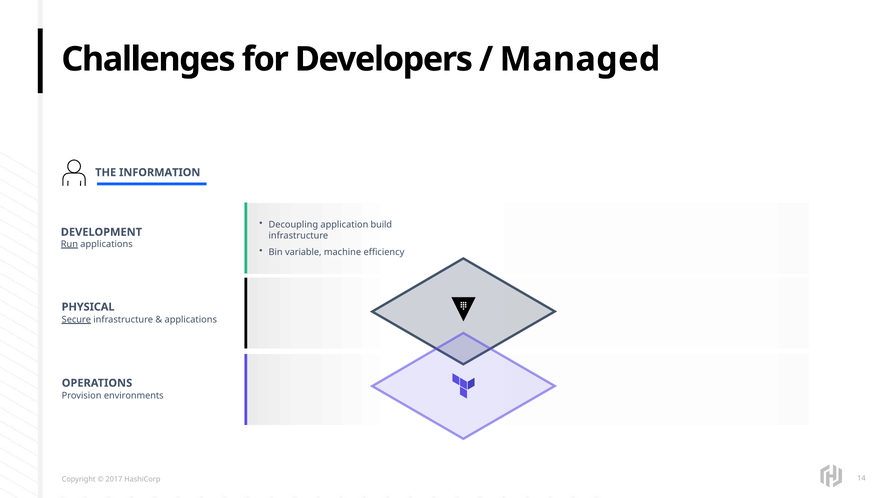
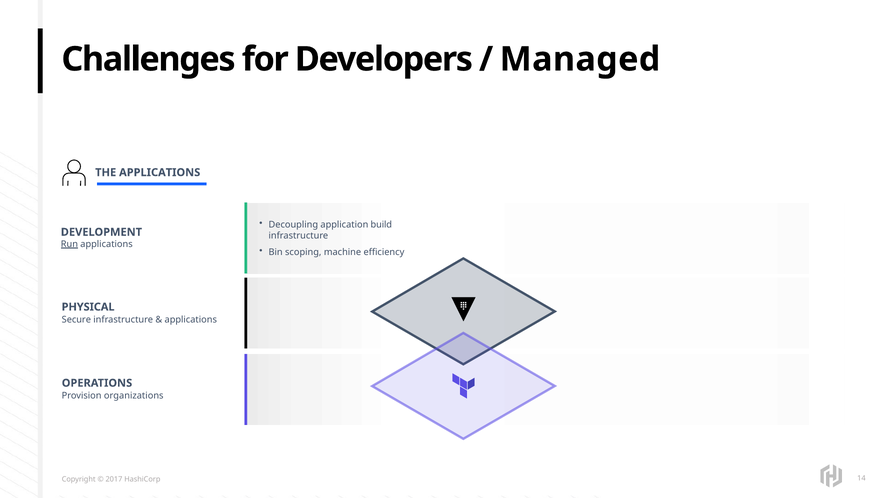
THE INFORMATION: INFORMATION -> APPLICATIONS (160, 172)
variable: variable -> scoping (303, 252)
Secure underline: present -> none (76, 319)
environments: environments -> organizations (134, 396)
